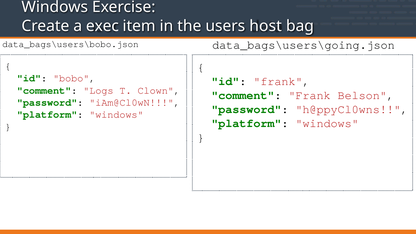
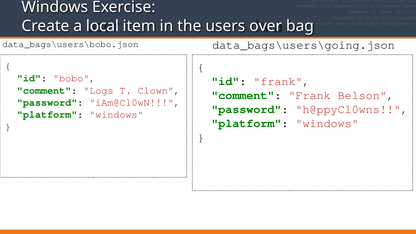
exec: exec -> local (102, 26)
host: host -> over (266, 26)
